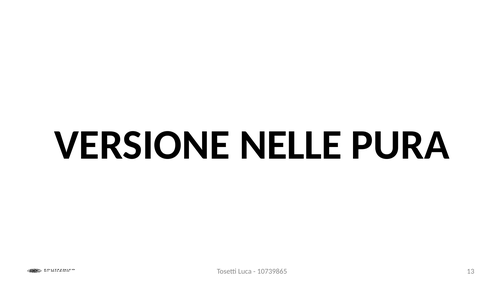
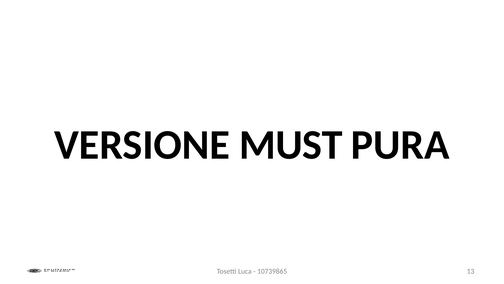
NELLE: NELLE -> MUST (291, 145)
